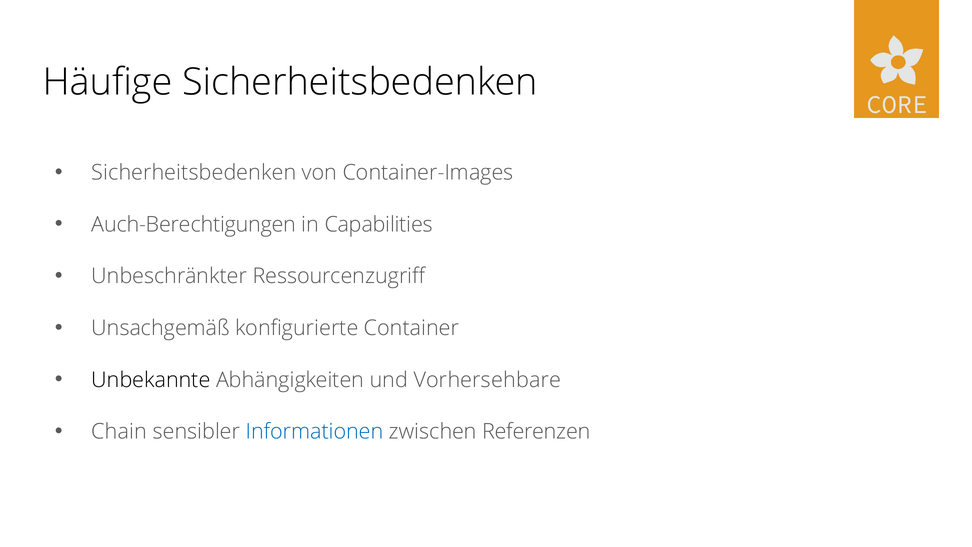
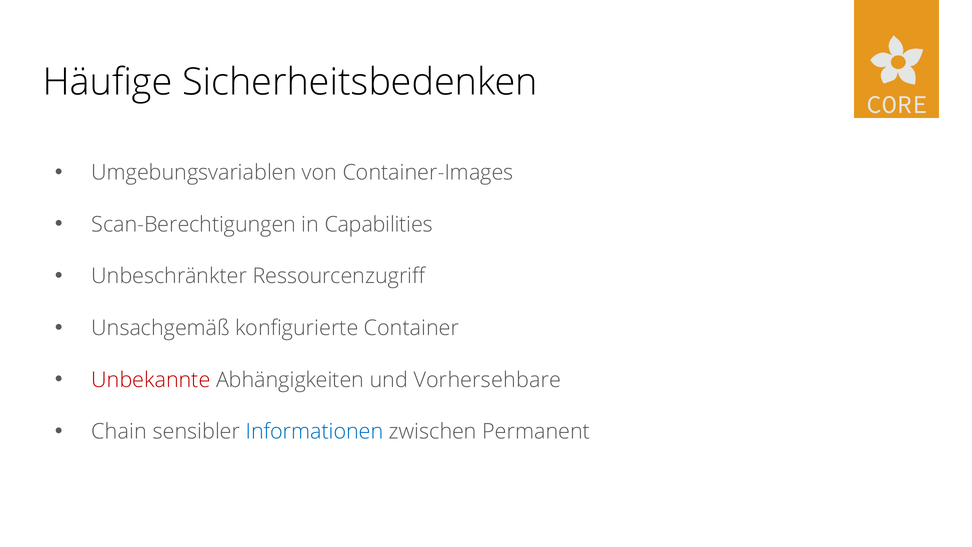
Sicherheitsbedenken: Sicherheitsbedenken -> Umgebungsvariablen (194, 173)
Auch-Berechtigungen: Auch-Berechtigungen -> Scan-Berechtigungen (194, 224)
Unbekannte colour: black -> red (151, 380)
Referenzen: Referenzen -> Permanent (536, 432)
